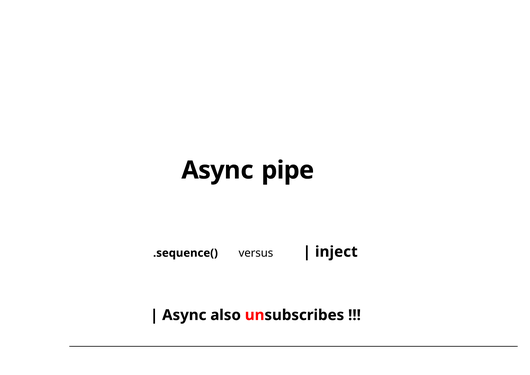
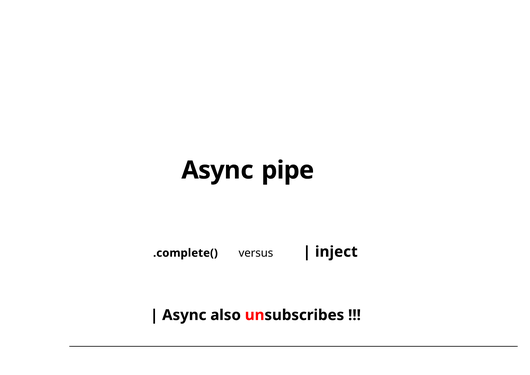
.sequence(: .sequence( -> .complete( (185, 253)
